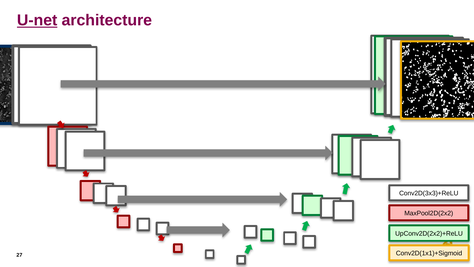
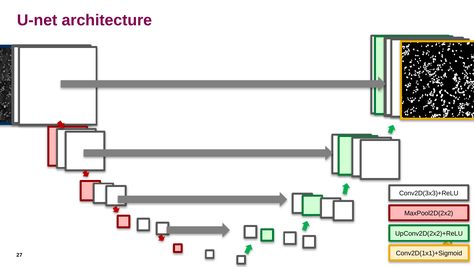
U-net underline: present -> none (37, 20)
